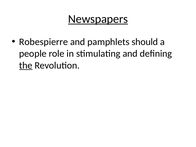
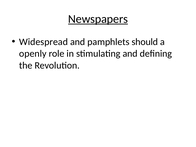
Robespierre: Robespierre -> Widespread (43, 42)
people: people -> openly (33, 54)
the underline: present -> none (26, 65)
